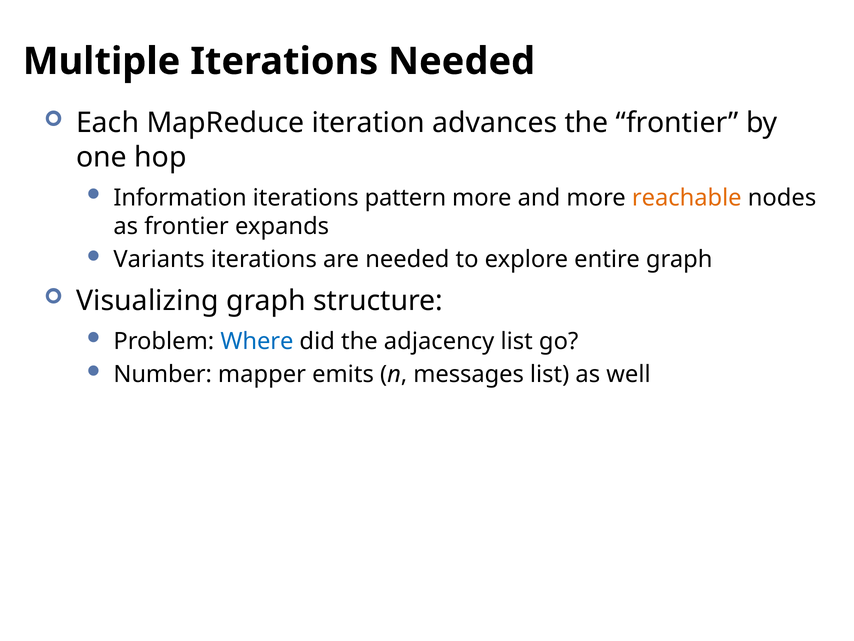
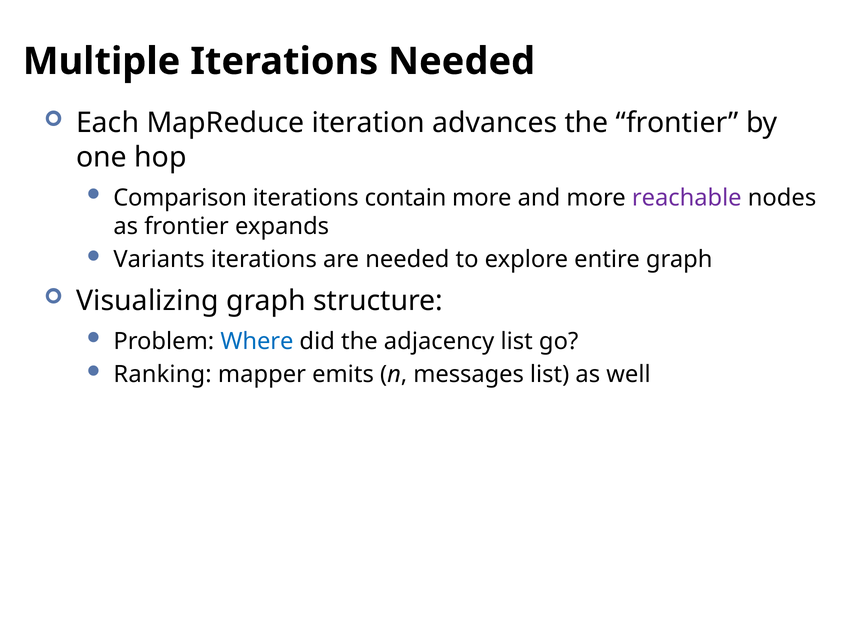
Information: Information -> Comparison (180, 198)
pattern: pattern -> contain (405, 198)
reachable colour: orange -> purple (687, 198)
Number: Number -> Ranking (163, 374)
